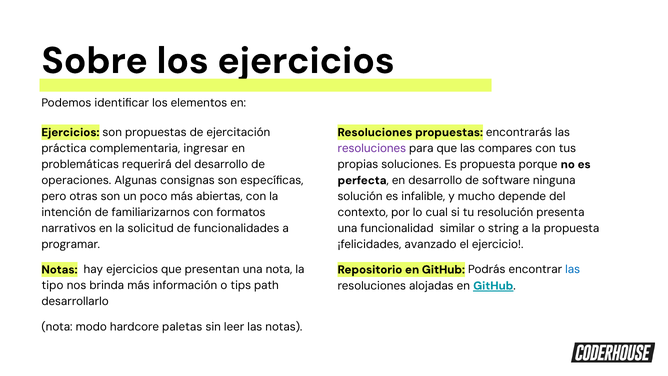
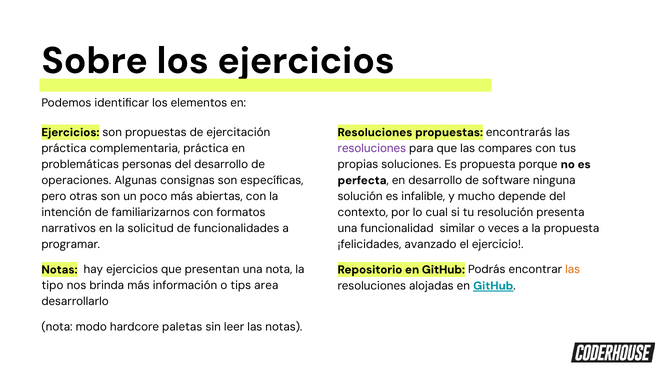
complementaria ingresar: ingresar -> práctica (206, 148)
requerirá: requerirá -> personas (147, 164)
string: string -> veces (504, 228)
las colour: blue -> orange (573, 269)
path: path -> area (266, 285)
